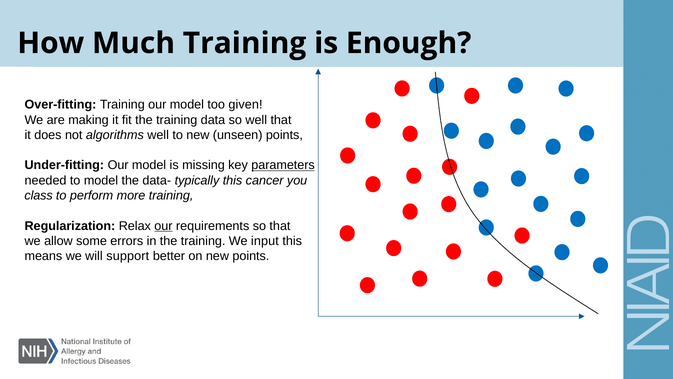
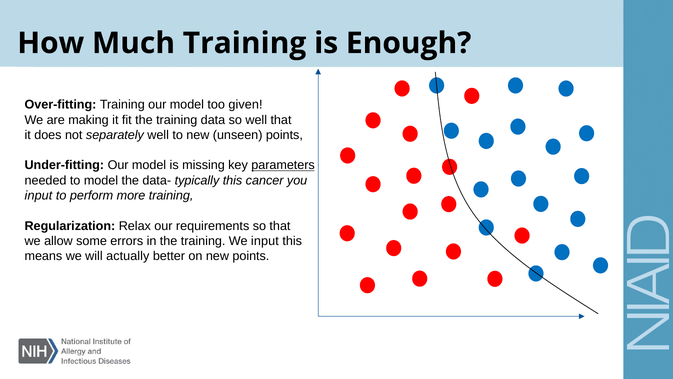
algorithms: algorithms -> separately (115, 135)
class: class -> input (38, 195)
our underline: present -> none (163, 226)
support: support -> actually (128, 256)
